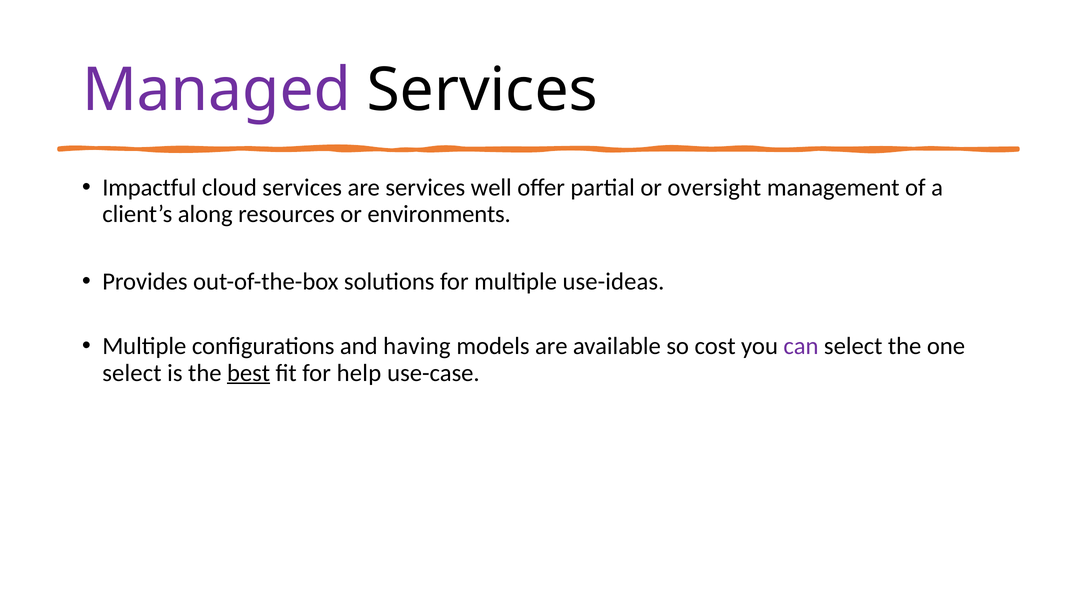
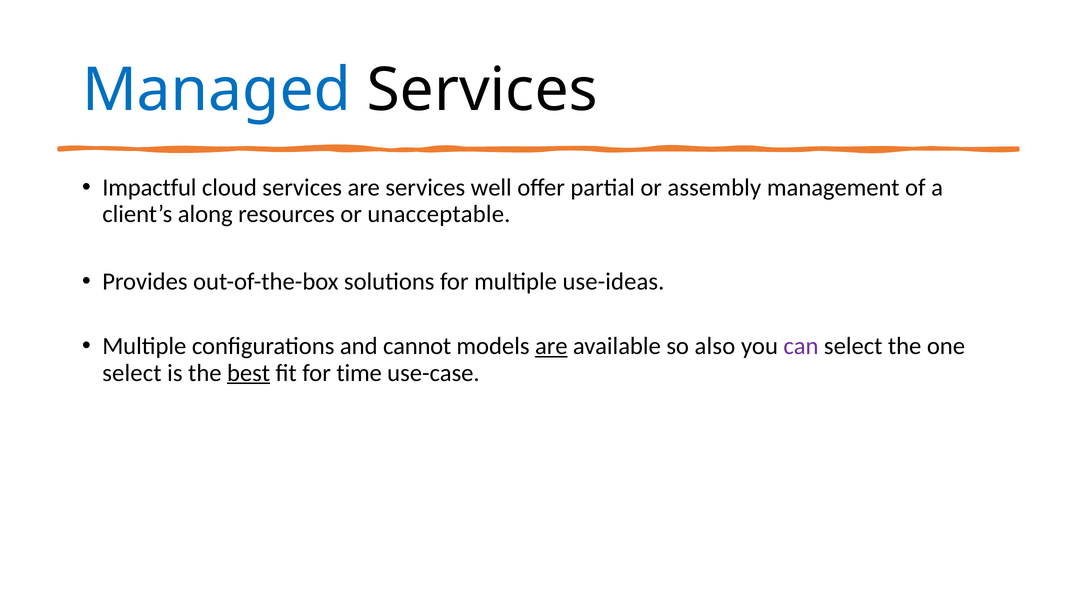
Managed colour: purple -> blue (217, 90)
oversight: oversight -> assembly (714, 188)
environments: environments -> unacceptable (439, 214)
having: having -> cannot (417, 346)
are underline: none -> present (551, 346)
cost: cost -> also (715, 346)
help: help -> time (359, 373)
